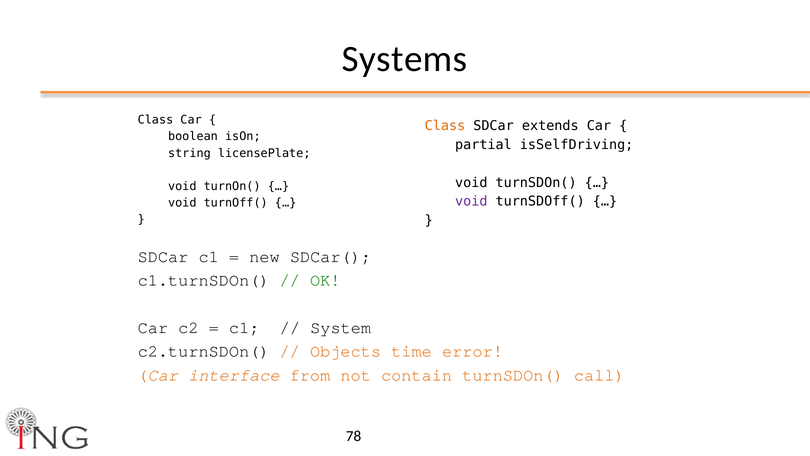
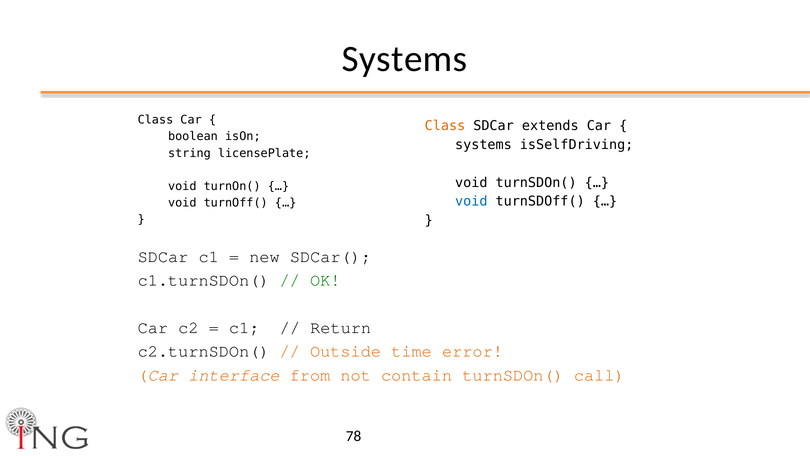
partial: partial -> systems (483, 145)
void colour: purple -> blue (471, 201)
System: System -> Return (341, 327)
Objects: Objects -> Outside (346, 351)
